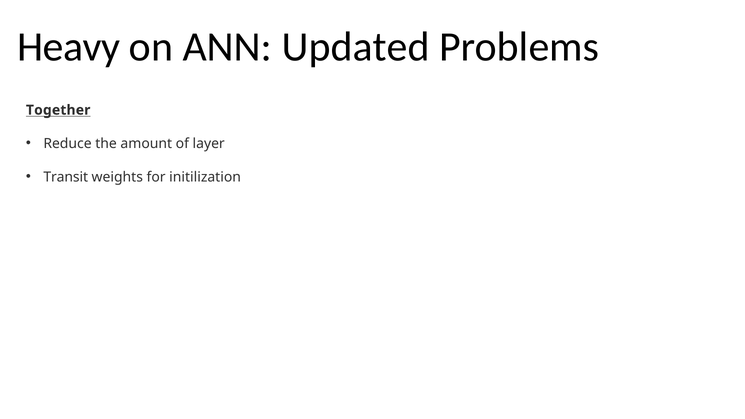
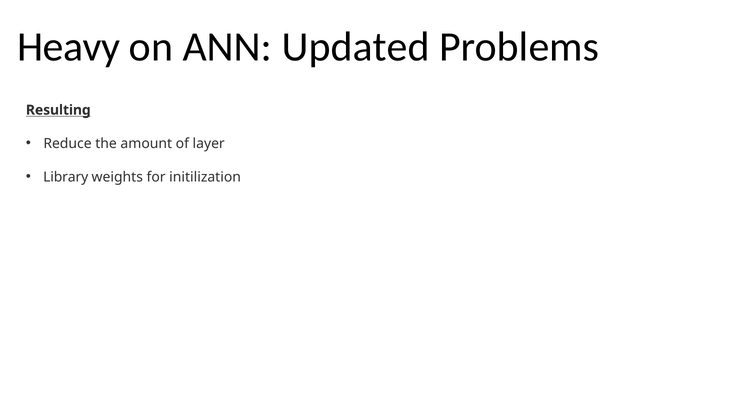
Together: Together -> Resulting (58, 110)
Transit: Transit -> Library (66, 177)
